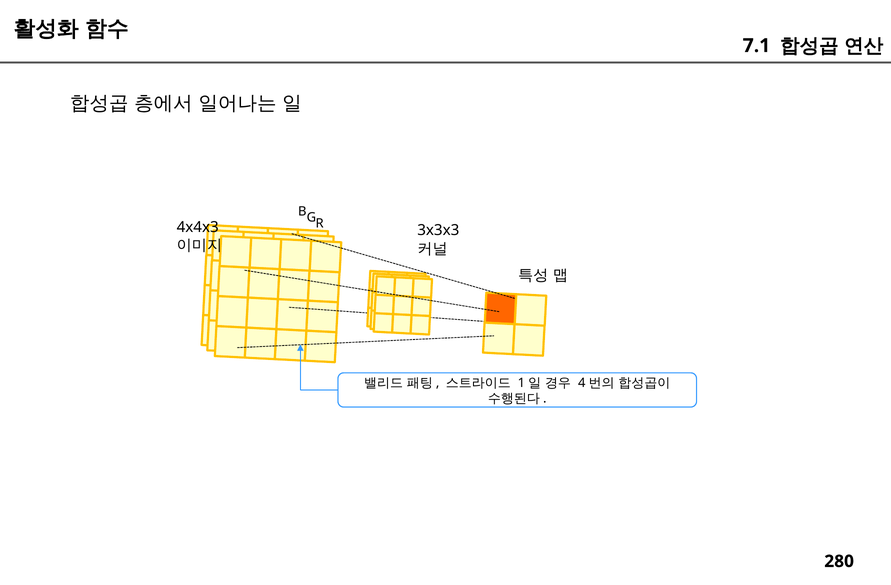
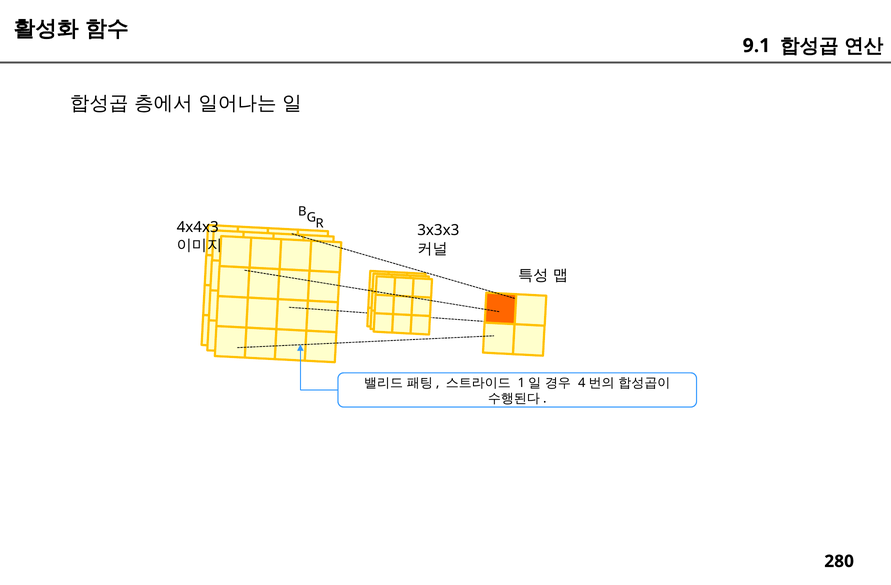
7.1: 7.1 -> 9.1 (756, 46)
